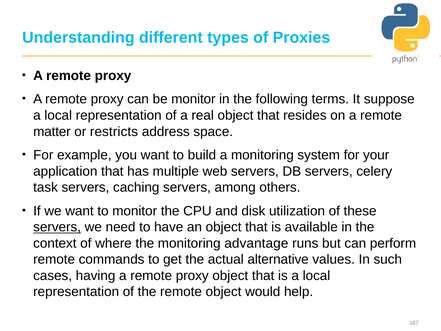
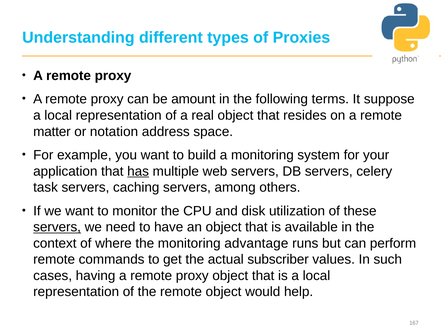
be monitor: monitor -> amount (193, 99)
restricts: restricts -> notation (114, 131)
has underline: none -> present (138, 171)
alternative: alternative -> subscriber (278, 259)
